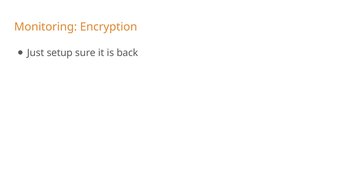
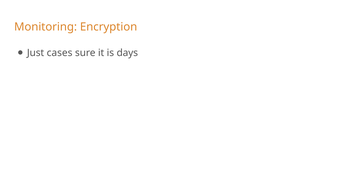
setup: setup -> cases (60, 53)
back: back -> days (127, 53)
